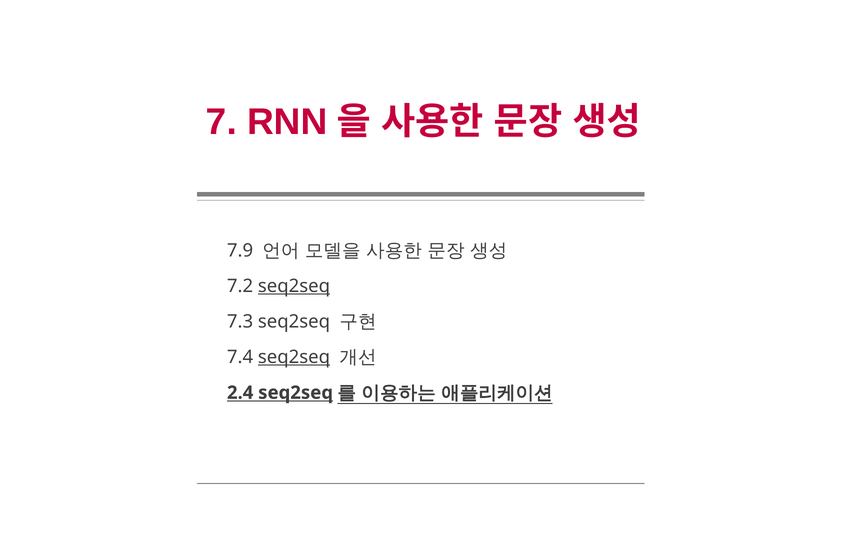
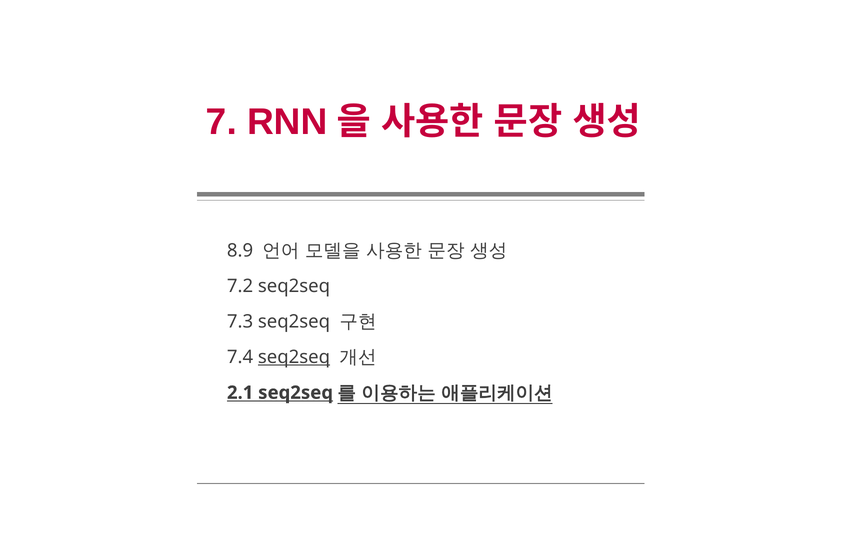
7.9: 7.9 -> 8.9 (240, 251)
seq2seq underline: present -> none (294, 286)
2.4: 2.4 -> 2.1 (240, 393)
